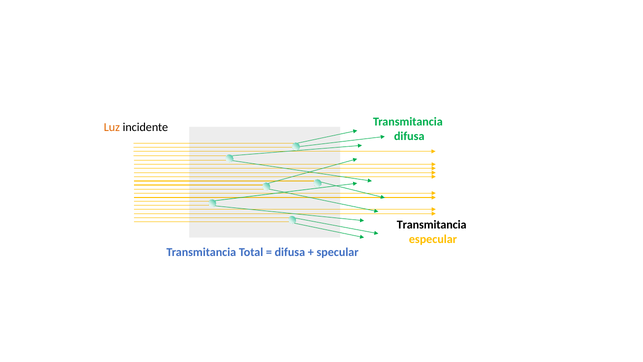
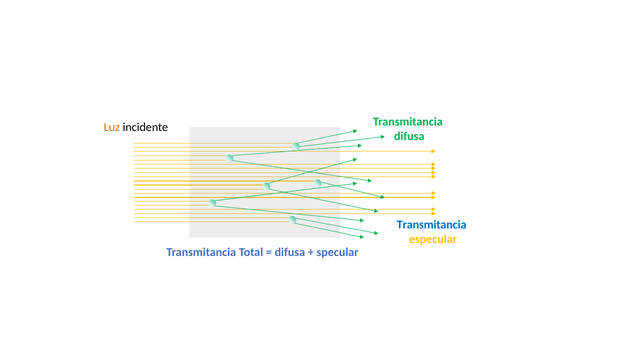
Transmitancia colour: black -> blue (432, 225)
